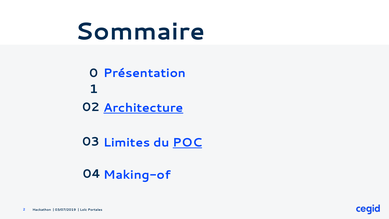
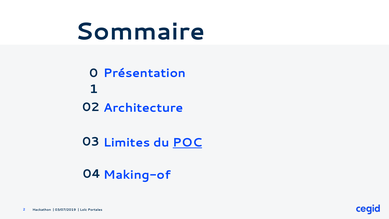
Architecture underline: present -> none (143, 108)
